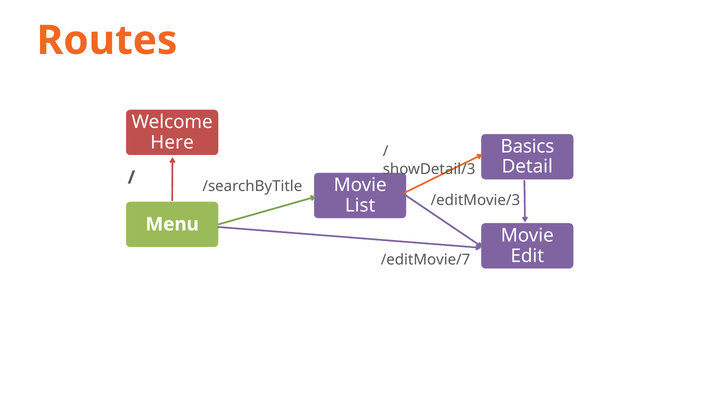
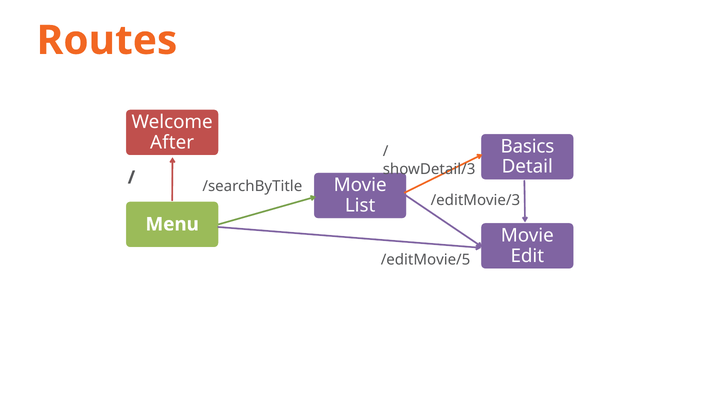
Here: Here -> After (172, 142)
/editMovie/7: /editMovie/7 -> /editMovie/5 (426, 260)
